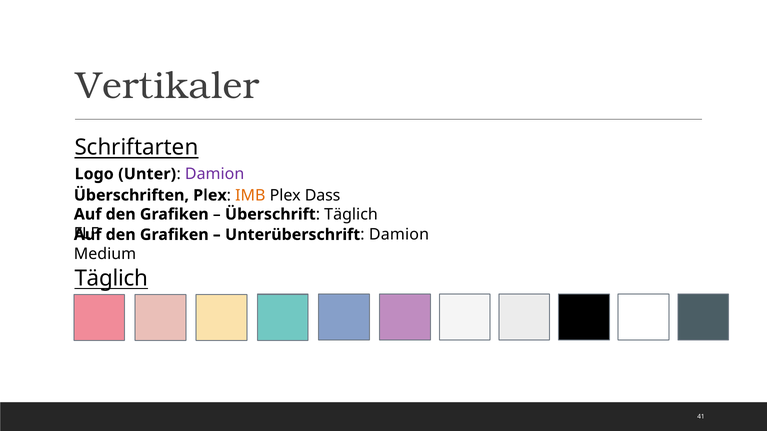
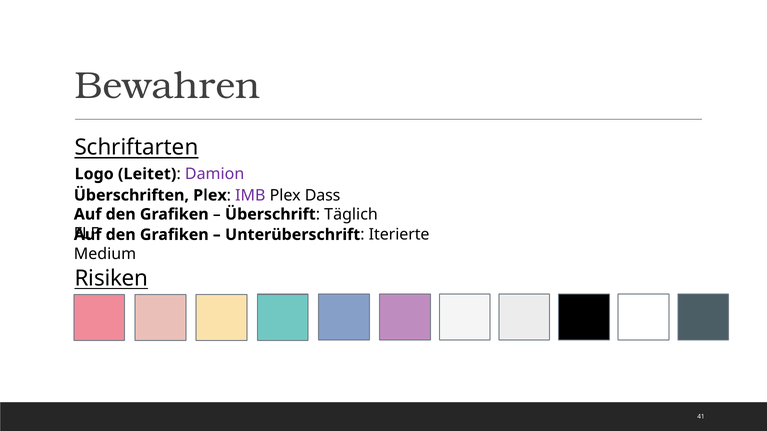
Vertikaler: Vertikaler -> Bewahren (167, 86)
Unter: Unter -> Leitet (147, 174)
IMB colour: orange -> purple (250, 195)
Damion: Damion -> Iterierte (399, 235)
Täglich: Täglich -> Risiken (111, 278)
